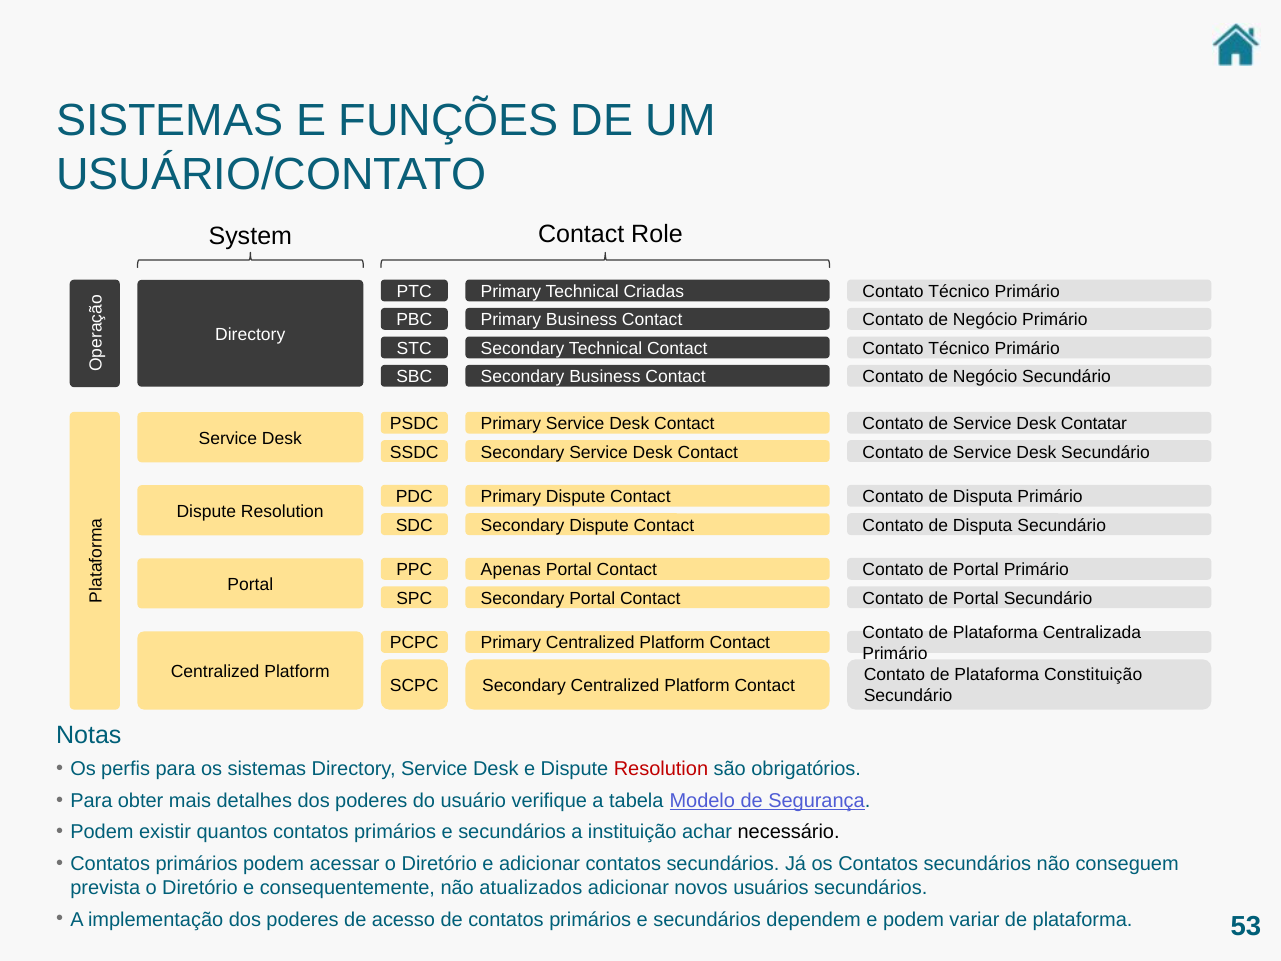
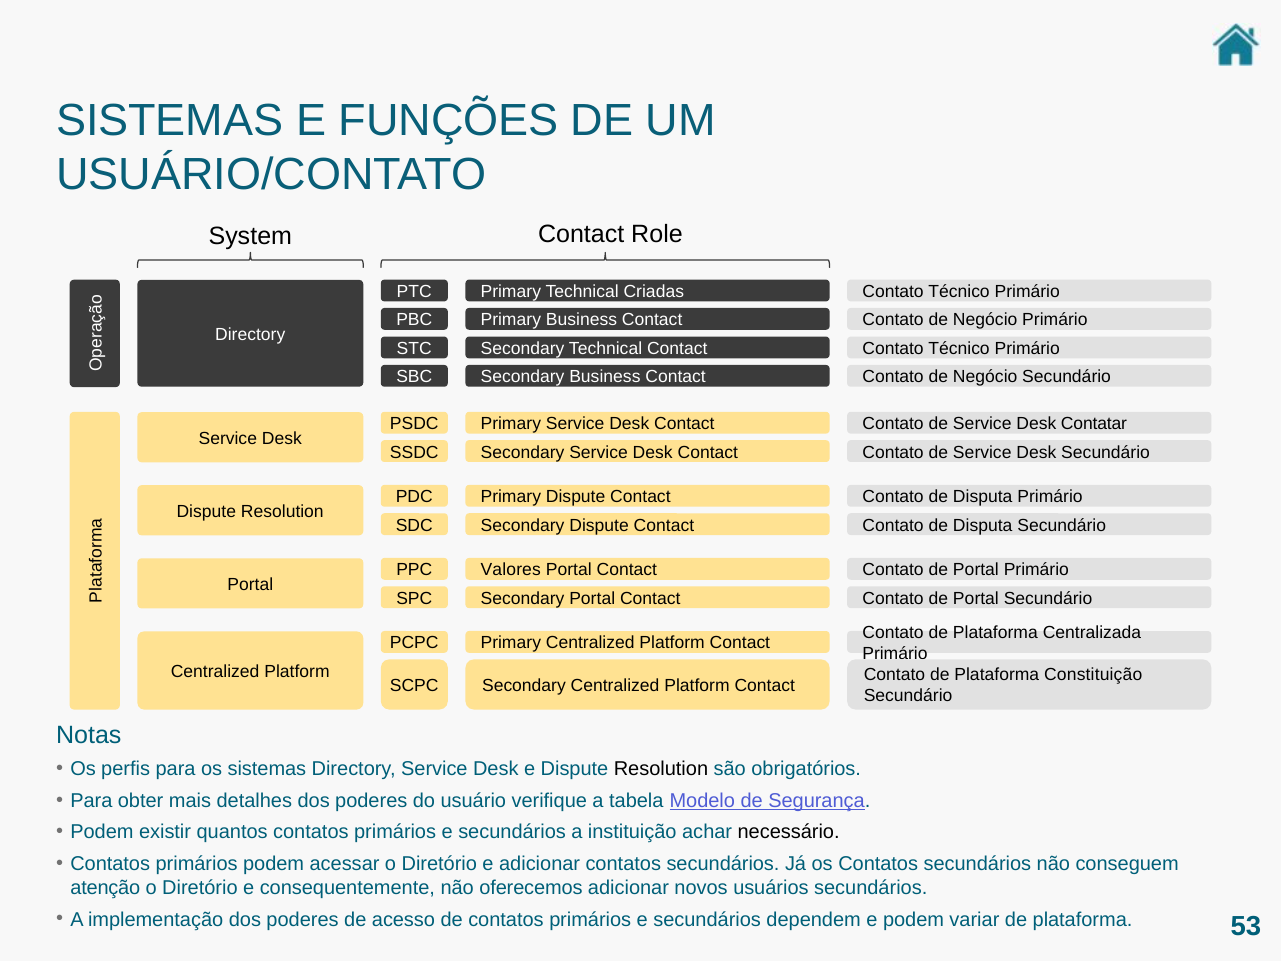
Apenas: Apenas -> Valores (511, 570)
Resolution colour: red -> black (661, 769)
prevista: prevista -> atenção (105, 888)
atualizados: atualizados -> oferecemos (531, 888)
